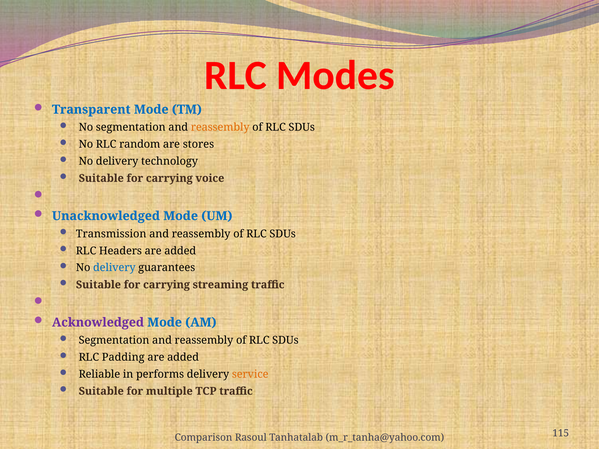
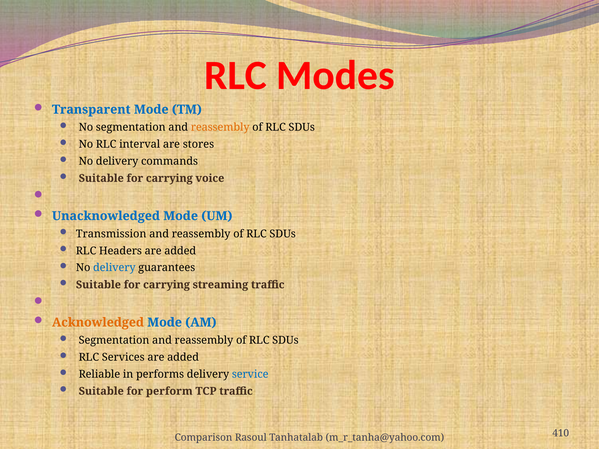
random: random -> interval (140, 144)
technology: technology -> commands (170, 161)
Acknowledged colour: purple -> orange (98, 323)
Padding: Padding -> Services (123, 357)
service colour: orange -> blue (250, 374)
multiple: multiple -> perform (169, 391)
115: 115 -> 410 (561, 433)
